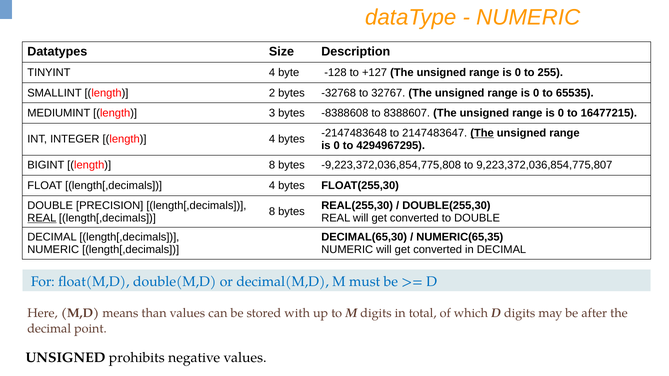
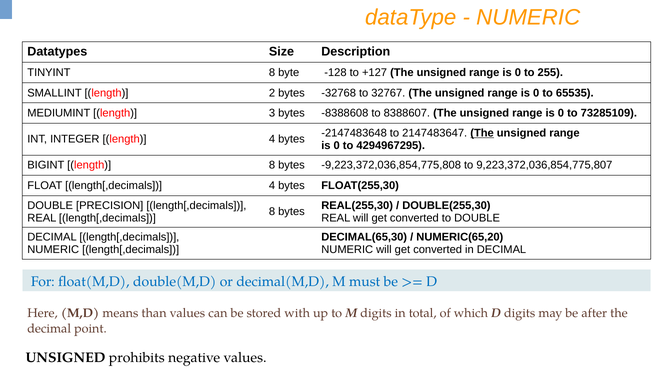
TINYINT 4: 4 -> 8 (272, 73)
16477215: 16477215 -> 73285109 (609, 113)
REAL underline: present -> none (42, 218)
NUMERIC(65,35: NUMERIC(65,35 -> NUMERIC(65,20 (460, 237)
